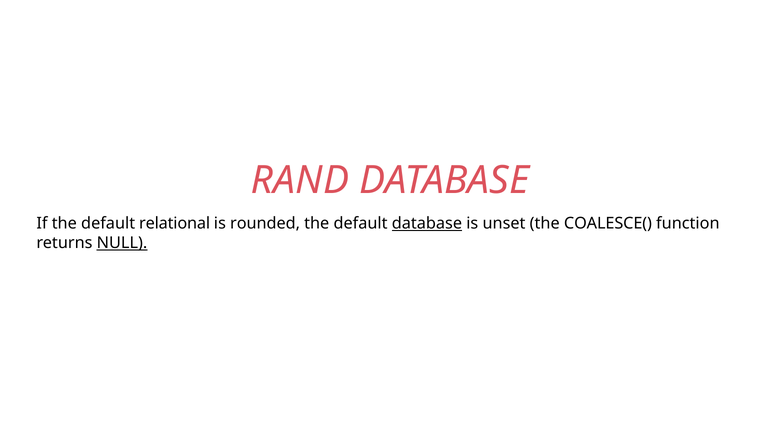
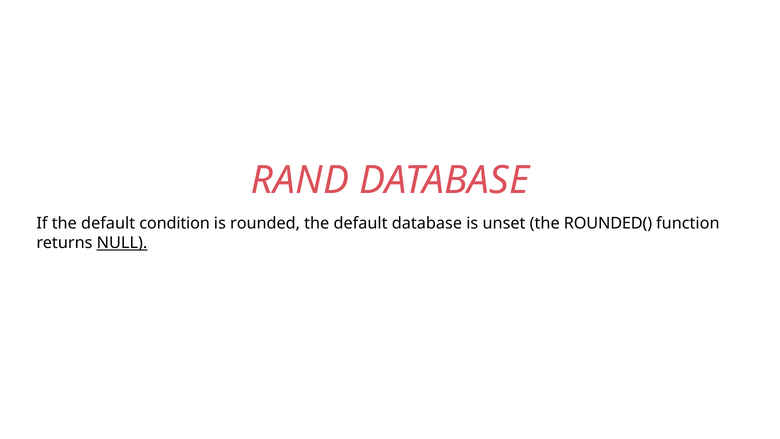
relational: relational -> condition (175, 223)
database underline: present -> none (427, 223)
COALESCE(: COALESCE( -> ROUNDED( (608, 223)
